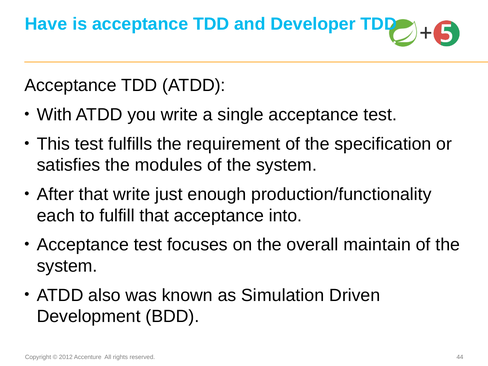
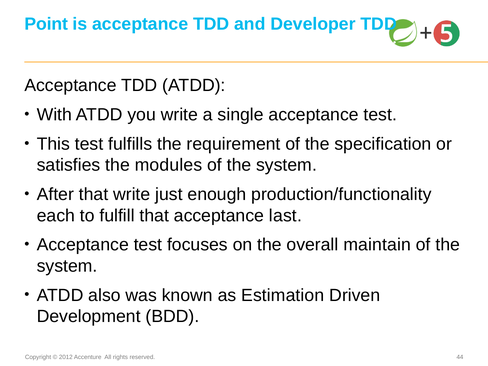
Have: Have -> Point (46, 24)
into: into -> last (285, 216)
Simulation: Simulation -> Estimation (283, 295)
